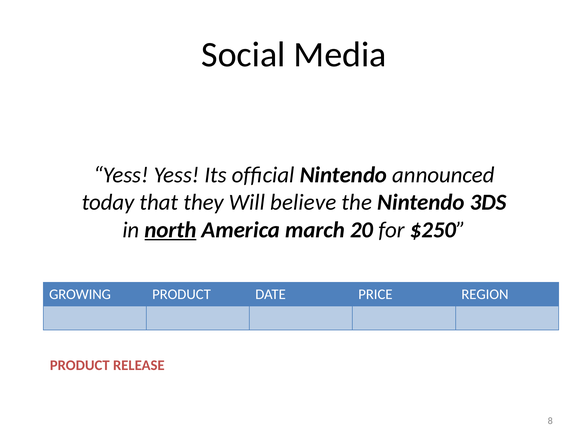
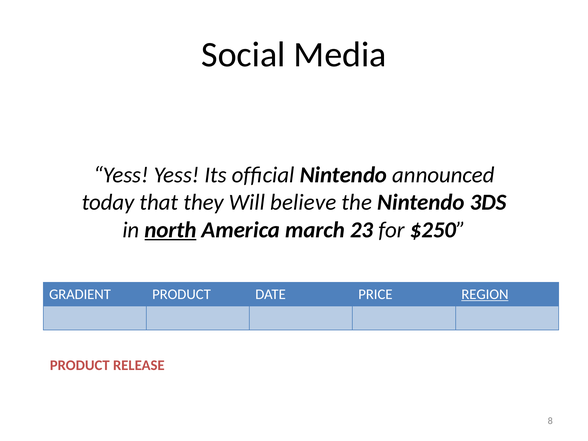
20: 20 -> 23 (362, 230)
GROWING: GROWING -> GRADIENT (80, 294)
REGION underline: none -> present (485, 294)
